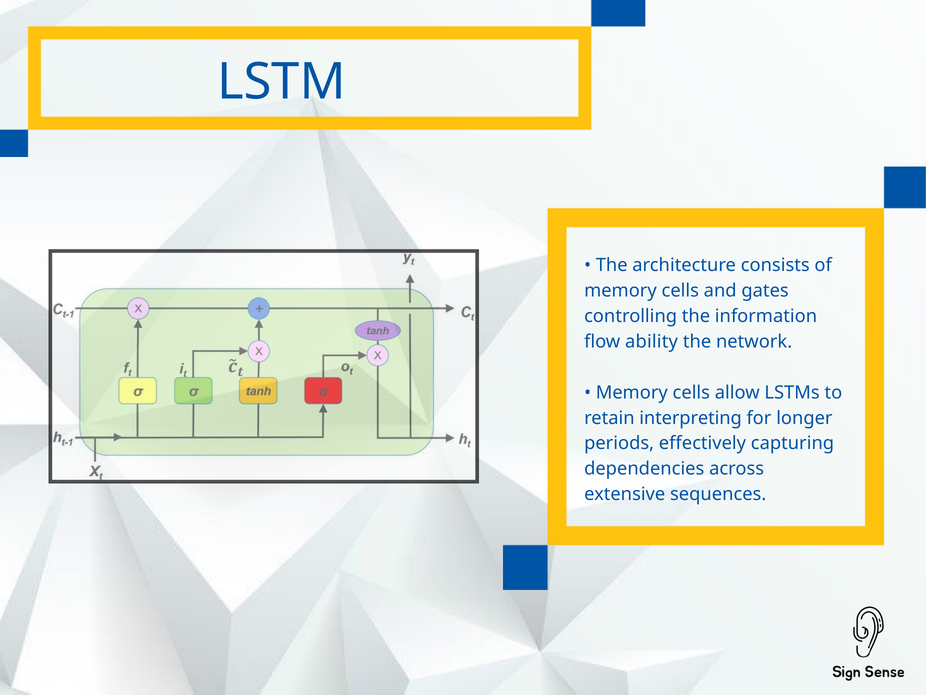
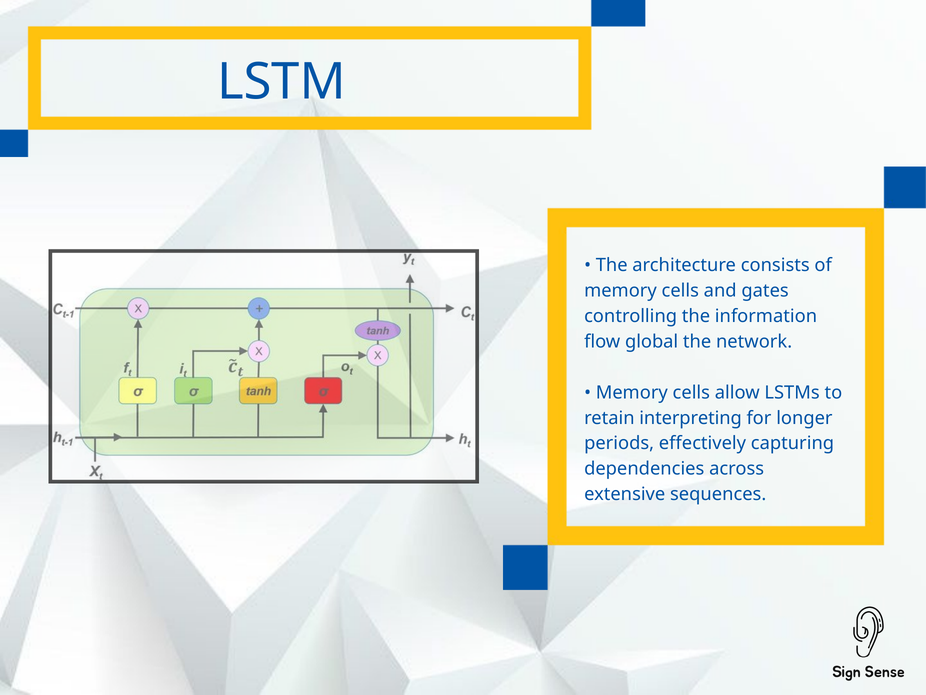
ability: ability -> global (652, 341)
